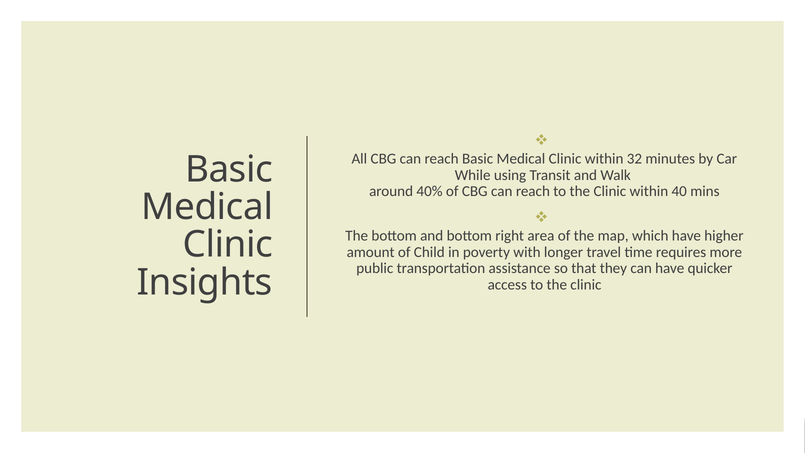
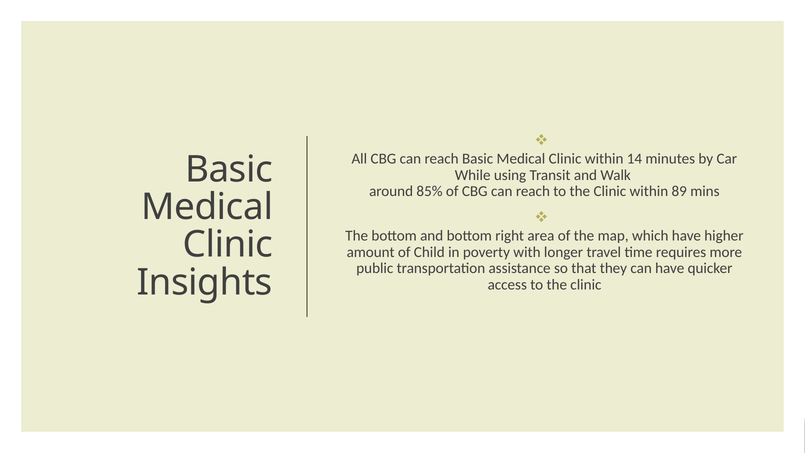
32: 32 -> 14 (634, 159)
40%: 40% -> 85% (430, 191)
40: 40 -> 89 (679, 191)
